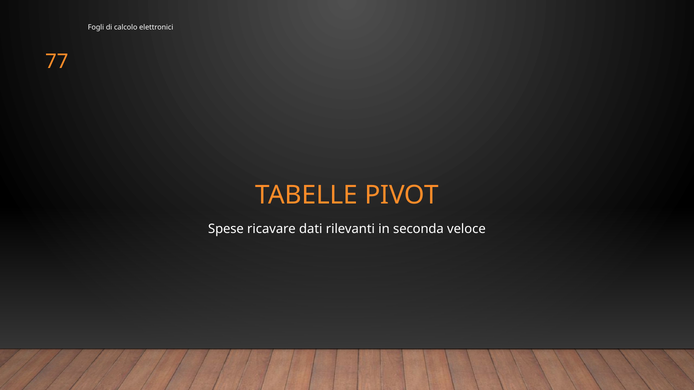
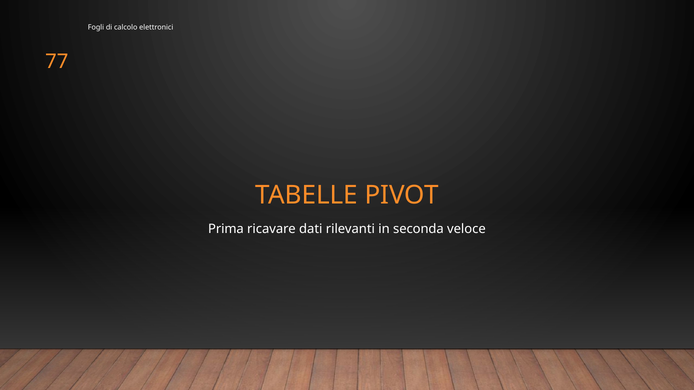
Spese: Spese -> Prima (226, 229)
